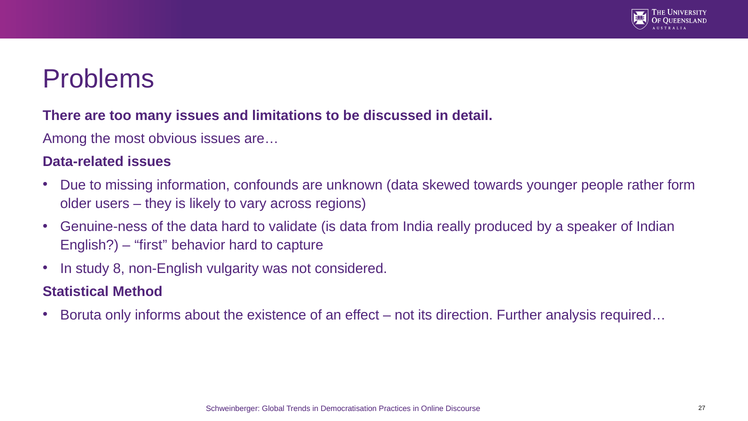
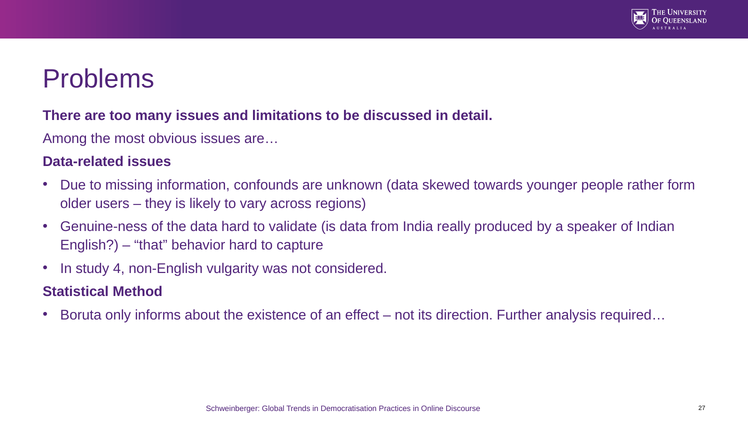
first: first -> that (151, 245)
8: 8 -> 4 (119, 268)
